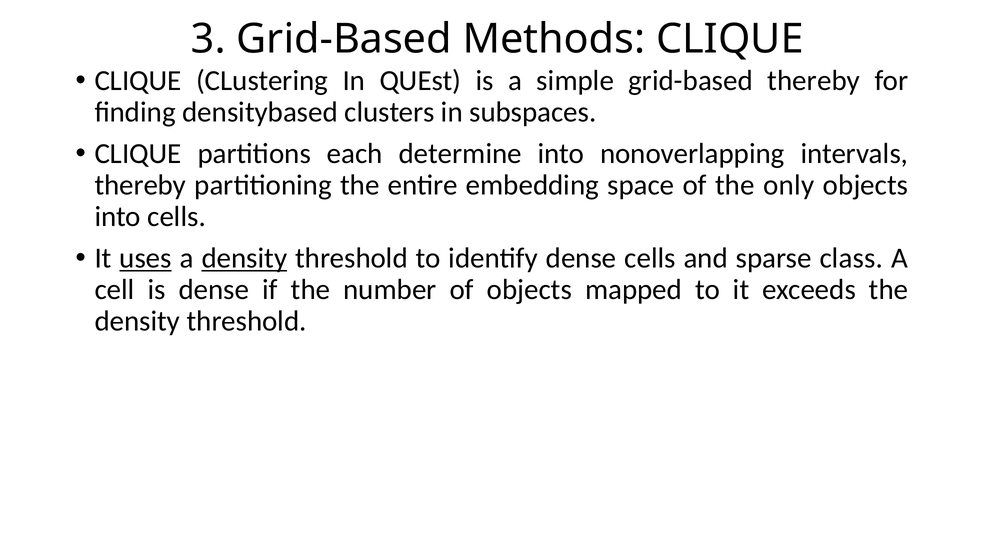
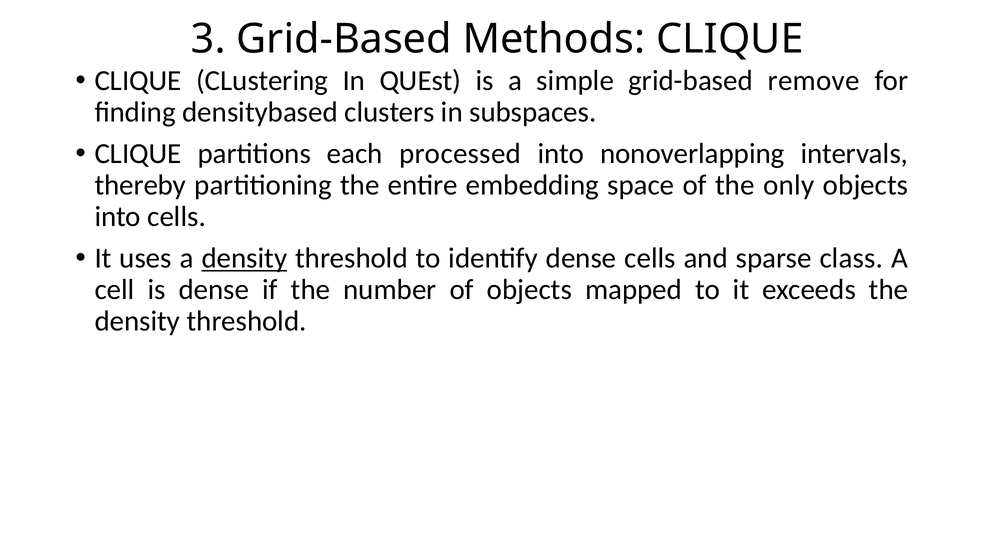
grid-based thereby: thereby -> remove (814, 81)
determine: determine -> processed (460, 154)
uses underline: present -> none (146, 258)
